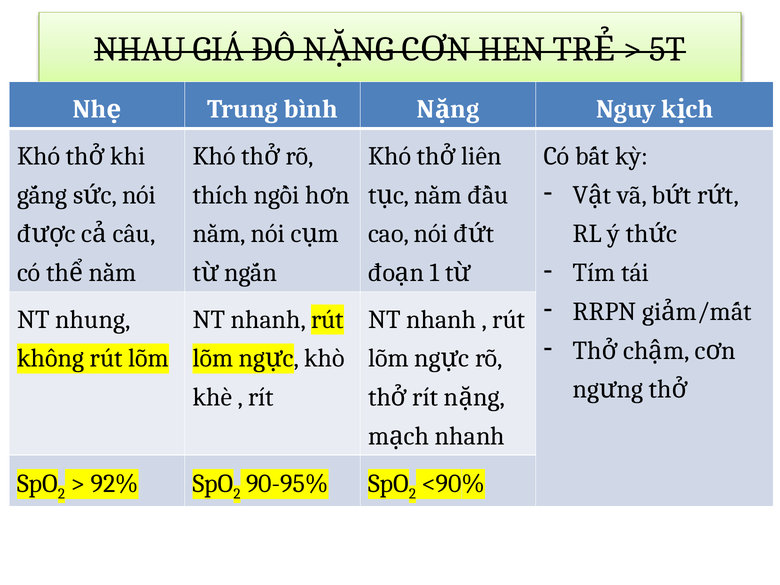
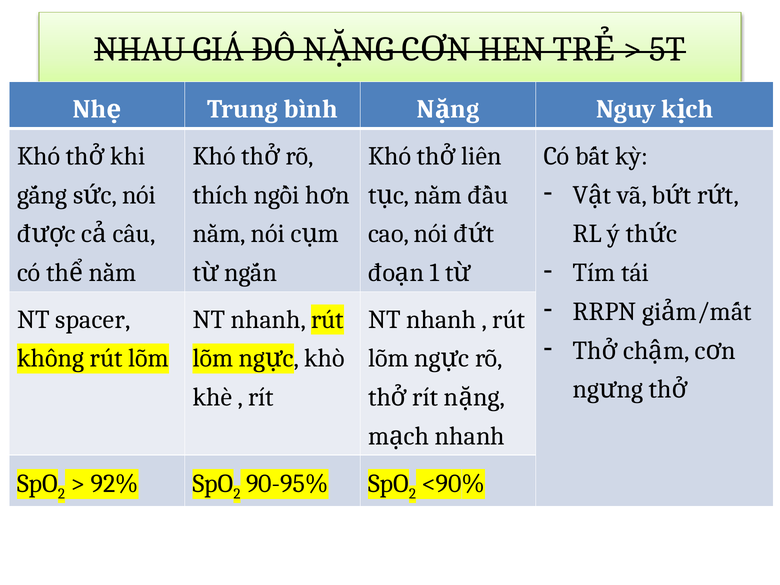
nhung: nhung -> spacer (93, 319)
